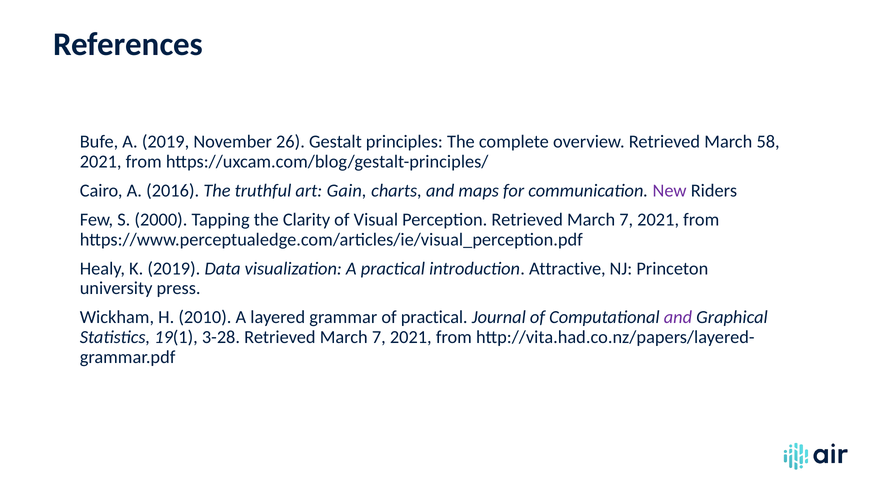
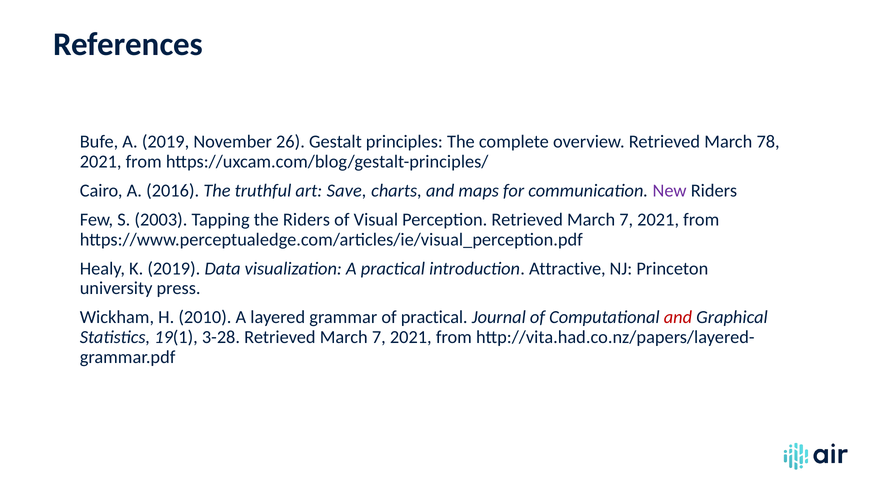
58: 58 -> 78 (768, 142)
Gain: Gain -> Save (347, 191)
2000: 2000 -> 2003 (161, 220)
the Clarity: Clarity -> Riders (306, 220)
and colour: purple -> red (678, 317)
